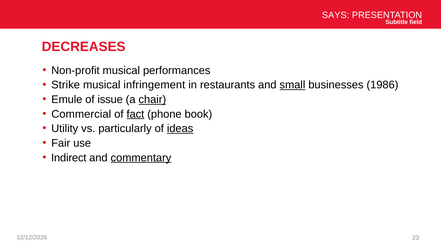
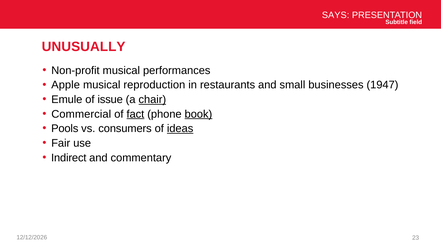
DECREASES: DECREASES -> UNUSUALLY (84, 47)
Strike: Strike -> Apple (66, 85)
infringement: infringement -> reproduction (154, 85)
small underline: present -> none (292, 85)
1986: 1986 -> 1947 (382, 85)
book underline: none -> present (198, 114)
Utility: Utility -> Pools (65, 129)
particularly: particularly -> consumers (125, 129)
commentary underline: present -> none (141, 158)
